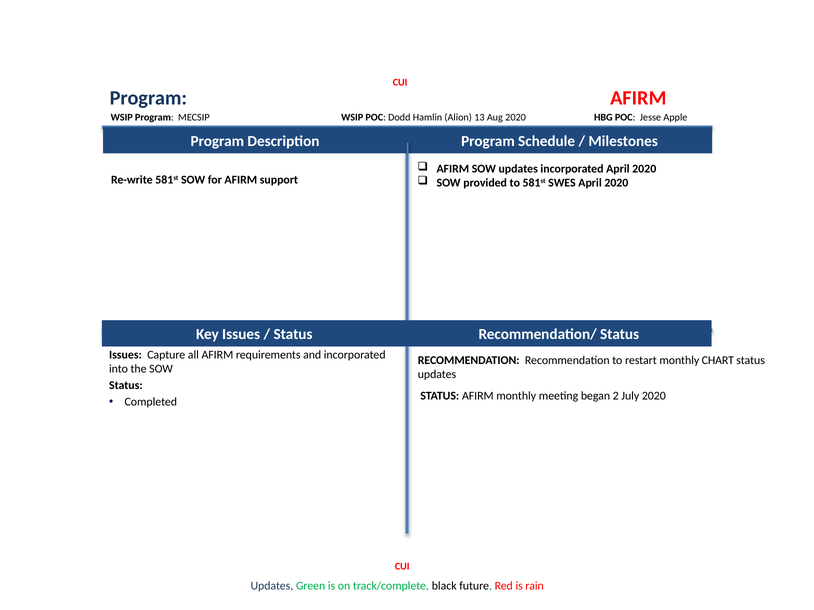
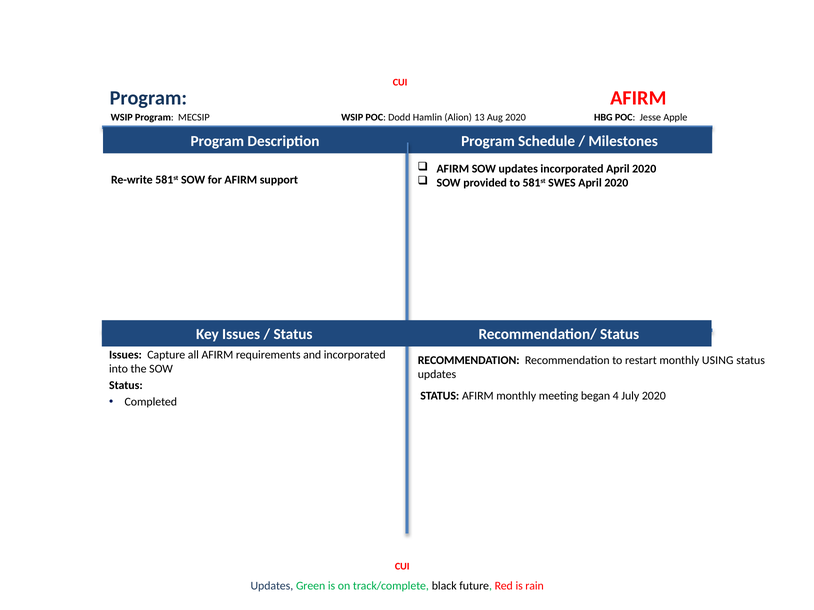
CHART: CHART -> USING (718, 361)
2: 2 -> 4 (616, 396)
